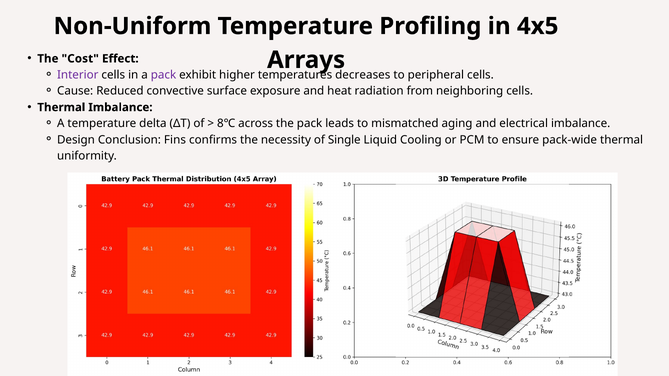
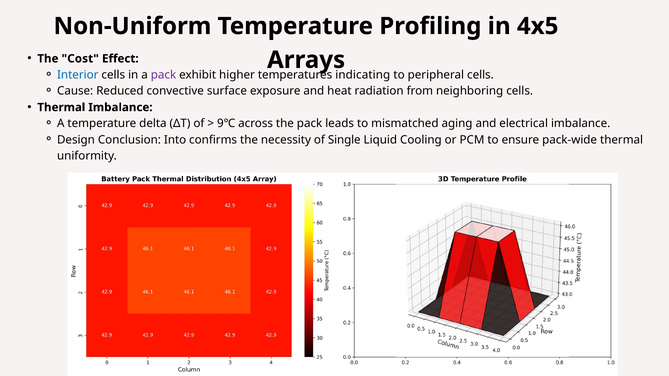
Interior colour: purple -> blue (78, 75)
decreases: decreases -> indicating (363, 75)
8℃: 8℃ -> 9℃ (226, 124)
Fins: Fins -> Into (175, 140)
